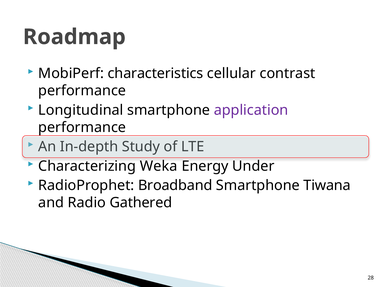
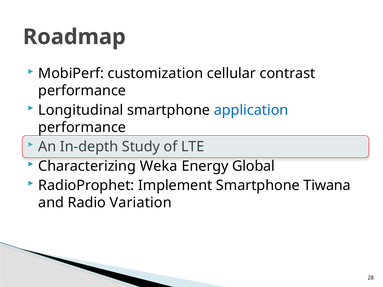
characteristics: characteristics -> customization (155, 74)
application colour: purple -> blue (251, 110)
Under: Under -> Global (253, 166)
Broadband: Broadband -> Implement (175, 186)
Gathered: Gathered -> Variation (141, 203)
